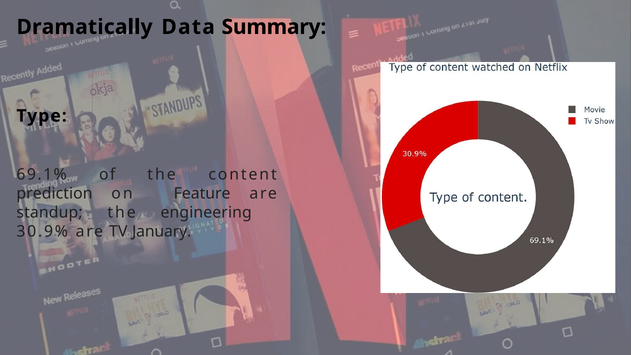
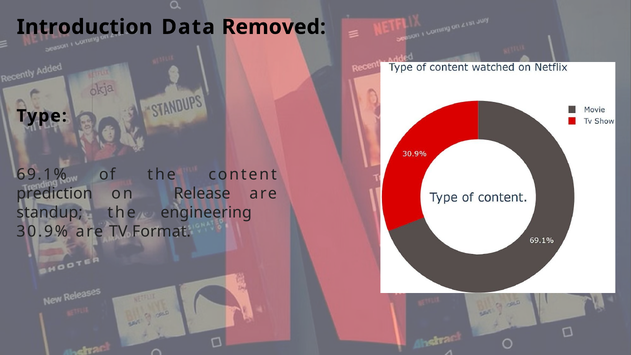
Dramatically: Dramatically -> Introduction (85, 27)
Summary: Summary -> Removed (274, 27)
Feature: Feature -> Release (202, 194)
January: January -> Format (161, 231)
